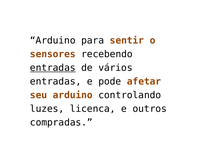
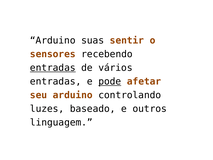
para: para -> suas (93, 40)
pode underline: none -> present (110, 81)
licenca: licenca -> baseado (93, 109)
compradas: compradas -> linguagem (61, 122)
